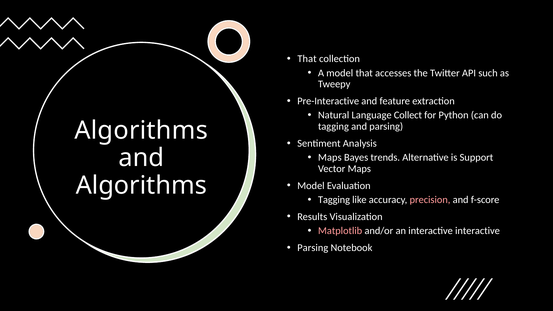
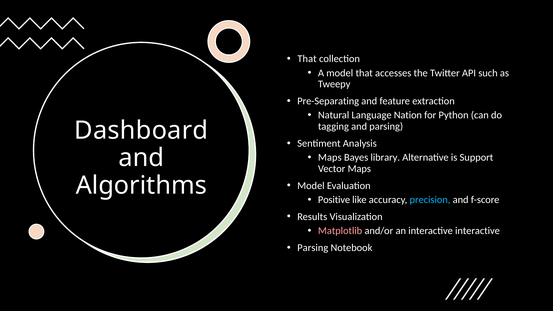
Pre-Interactive: Pre-Interactive -> Pre-Separating (328, 101)
Collect: Collect -> Nation (408, 115)
Algorithms: Algorithms -> Dashboard (141, 131)
trends: trends -> library (385, 157)
Tagging: Tagging -> Positive (334, 200)
precision colour: pink -> light blue (430, 200)
